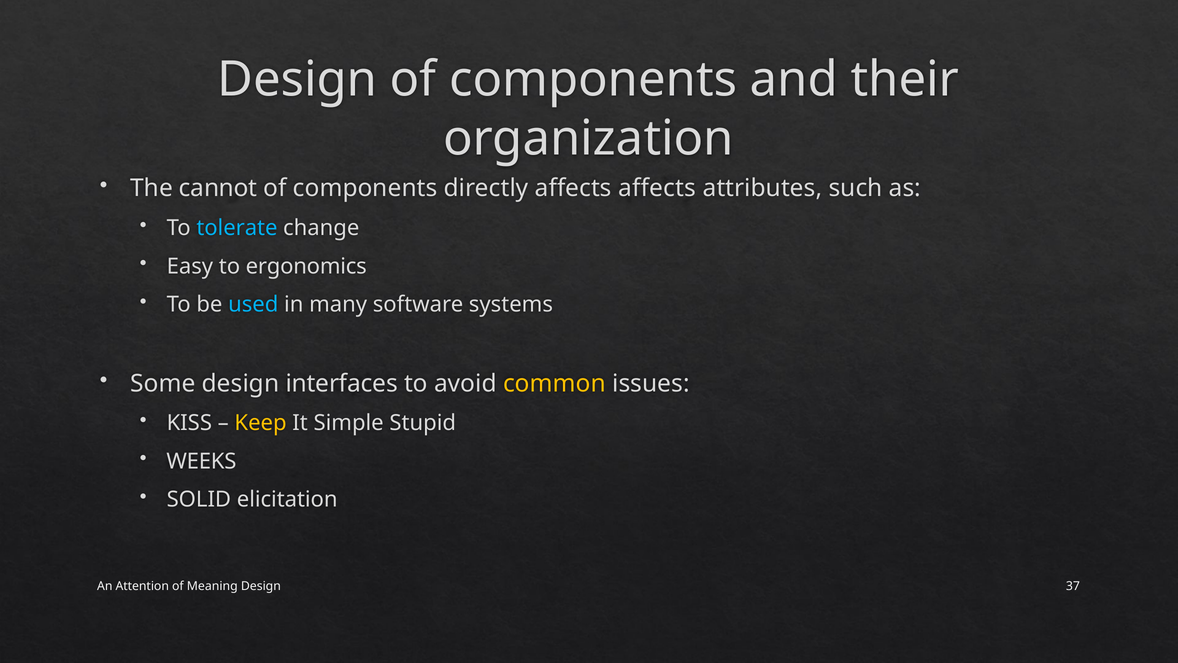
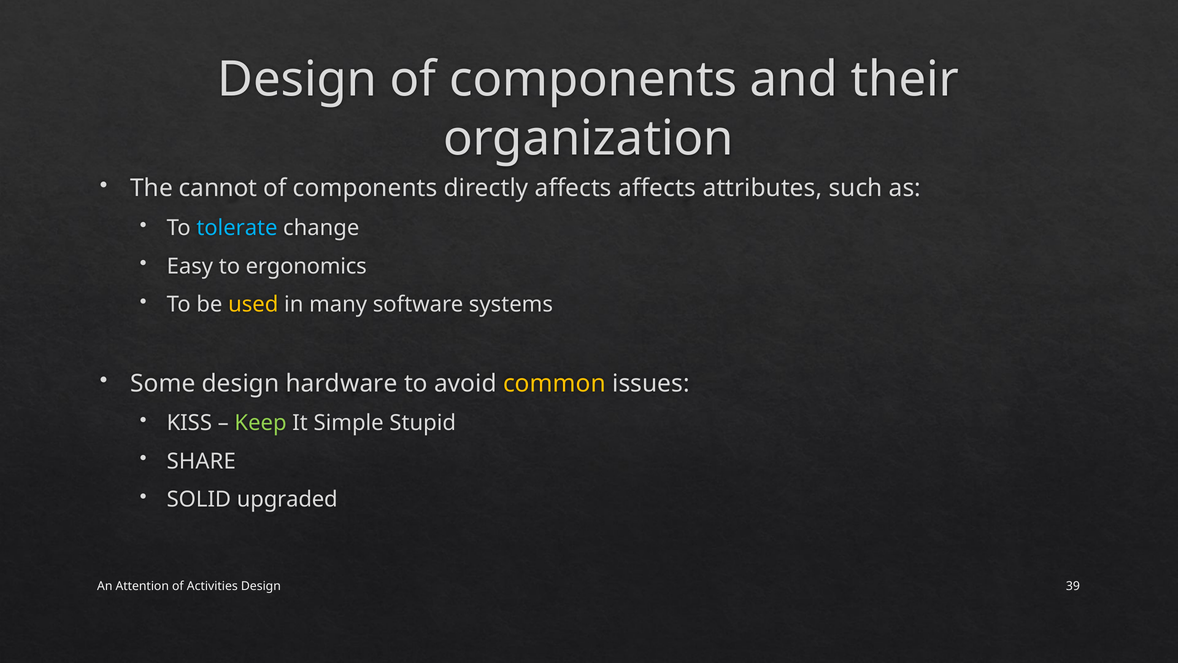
used colour: light blue -> yellow (253, 304)
interfaces: interfaces -> hardware (342, 383)
Keep colour: yellow -> light green (261, 423)
WEEKS: WEEKS -> SHARE (201, 461)
elicitation: elicitation -> upgraded (287, 499)
Meaning: Meaning -> Activities (212, 586)
37: 37 -> 39 (1073, 586)
